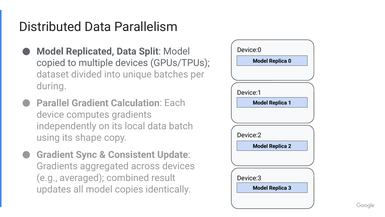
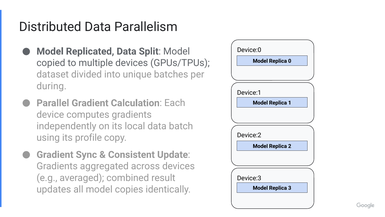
shape: shape -> profile (88, 137)
